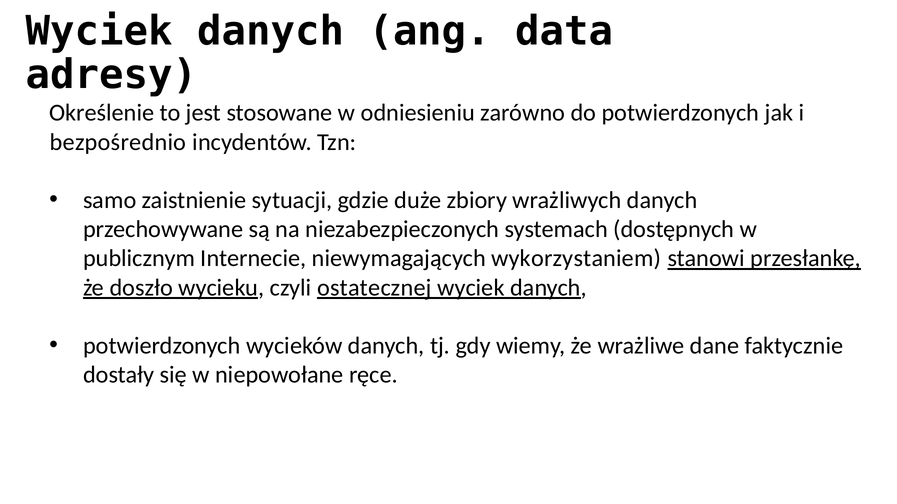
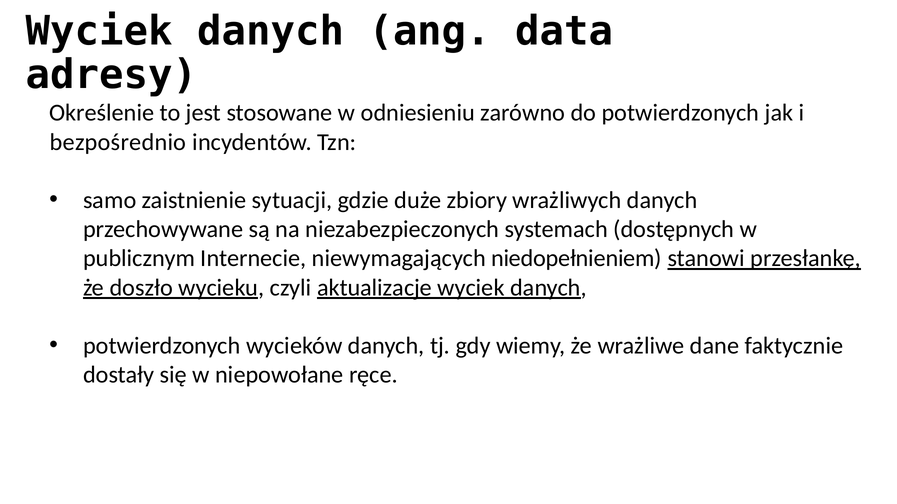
wykorzystaniem: wykorzystaniem -> niedopełnieniem (576, 259)
ostatecznej: ostatecznej -> aktualizacje (375, 288)
